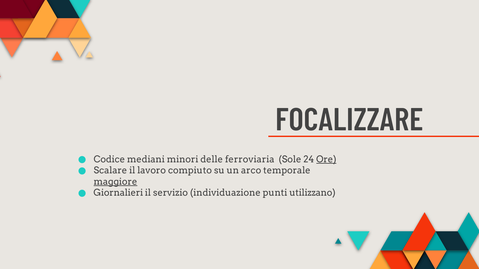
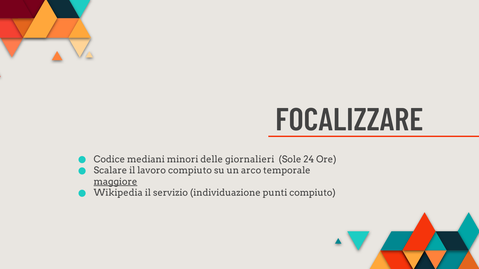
ferroviaria: ferroviaria -> giornalieri (250, 160)
Ore underline: present -> none (326, 160)
Giornalieri: Giornalieri -> Wikipedia (118, 193)
punti utilizzano: utilizzano -> compiuto (312, 193)
